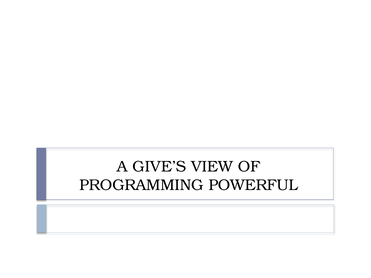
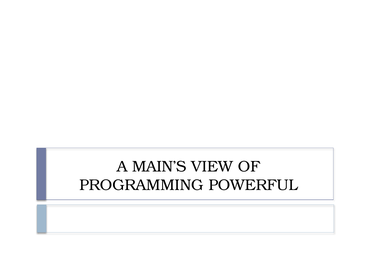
GIVE’S: GIVE’S -> MAIN’S (159, 167)
